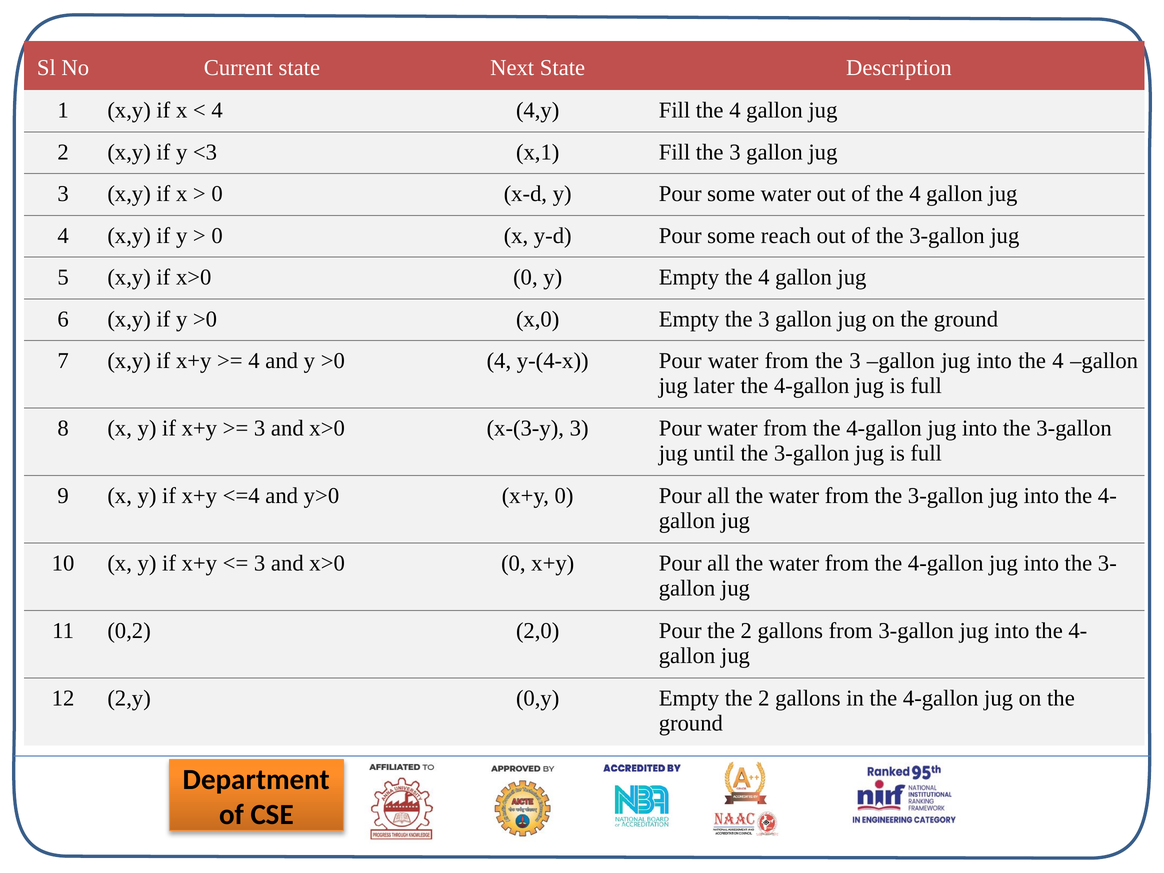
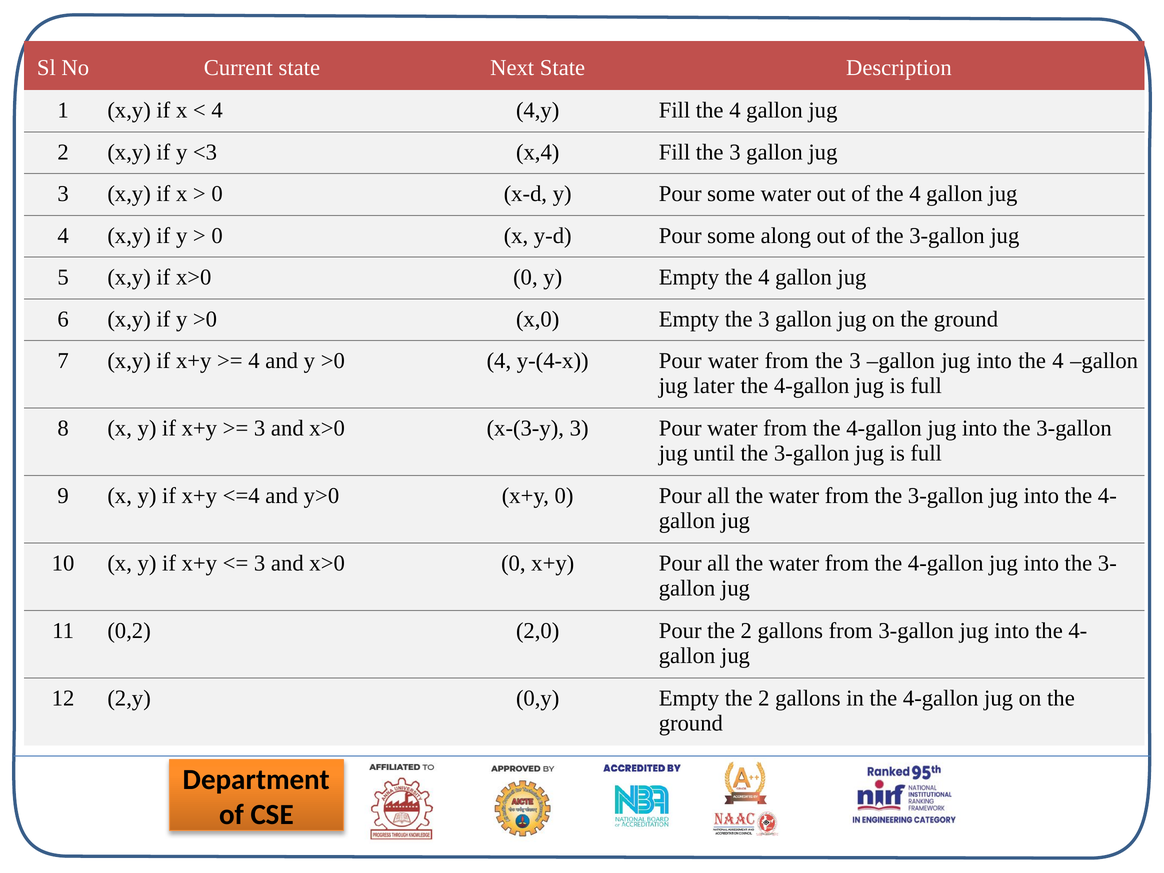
x,1: x,1 -> x,4 (538, 152)
reach: reach -> along (786, 236)
